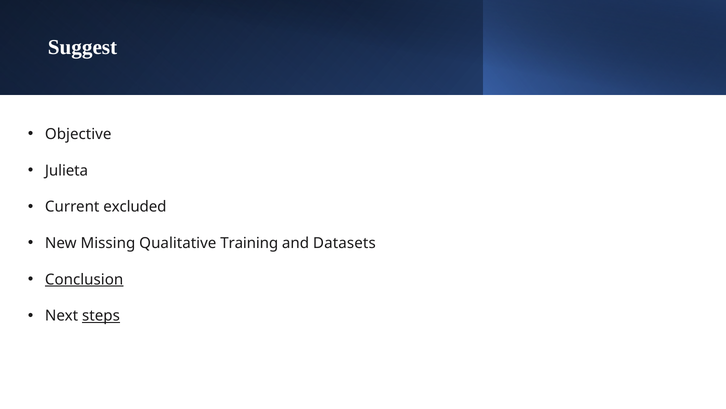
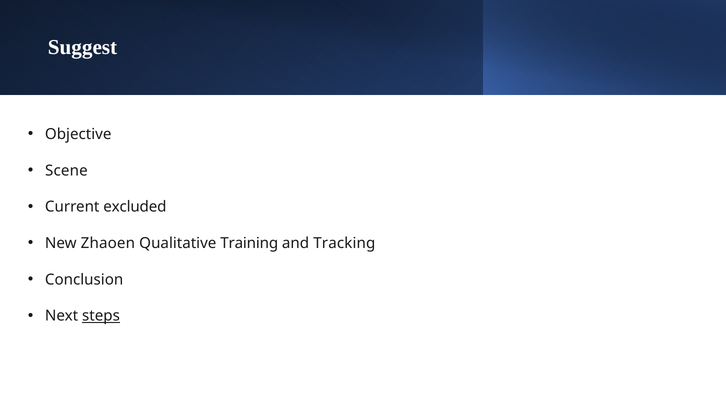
Julieta: Julieta -> Scene (66, 170)
Missing: Missing -> Zhaoen (108, 243)
Datasets: Datasets -> Tracking (344, 243)
Conclusion underline: present -> none (84, 279)
